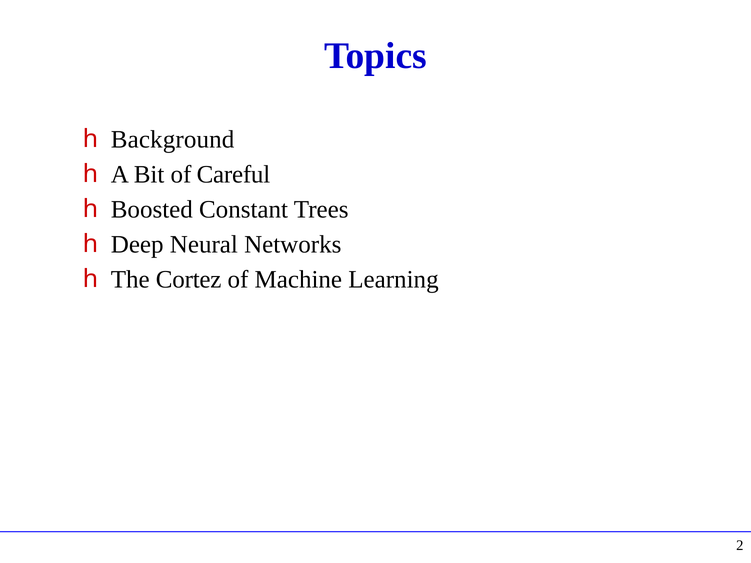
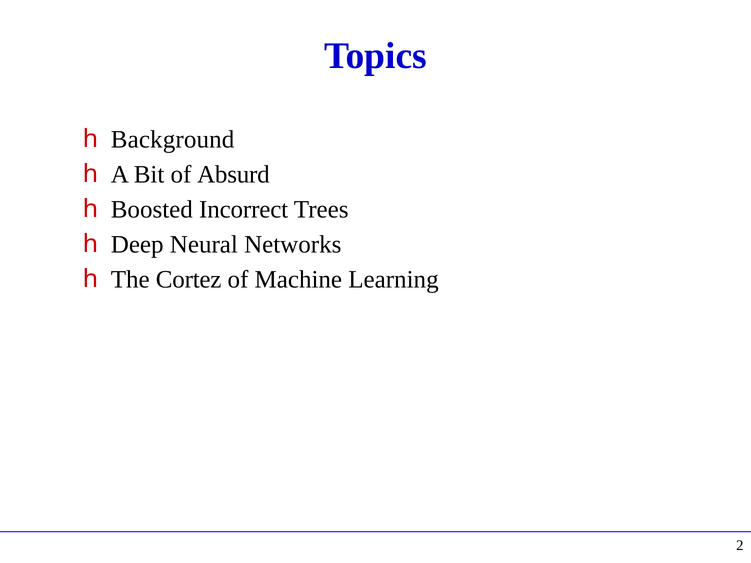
Careful: Careful -> Absurd (233, 175)
Constant: Constant -> Incorrect (244, 210)
